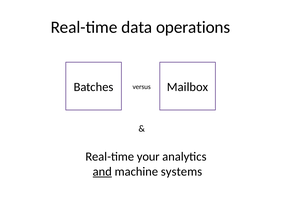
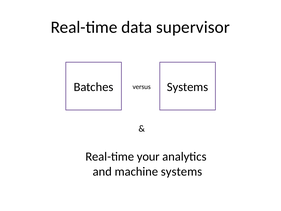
operations: operations -> supervisor (193, 27)
Batches Mailbox: Mailbox -> Systems (188, 87)
and underline: present -> none (102, 171)
